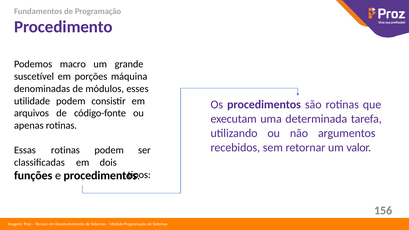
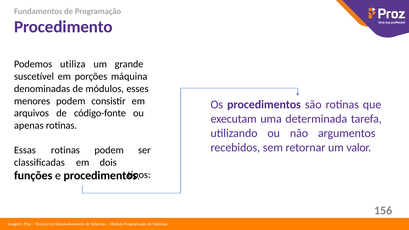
macro: macro -> utiliza (73, 64)
utilidade: utilidade -> menores (32, 101)
